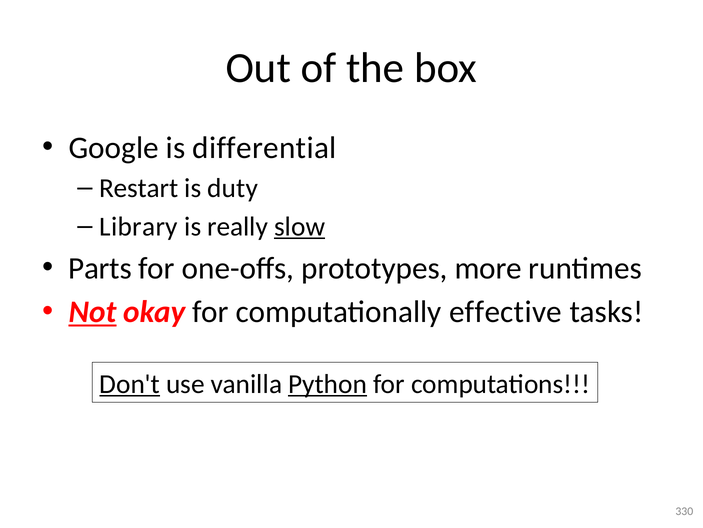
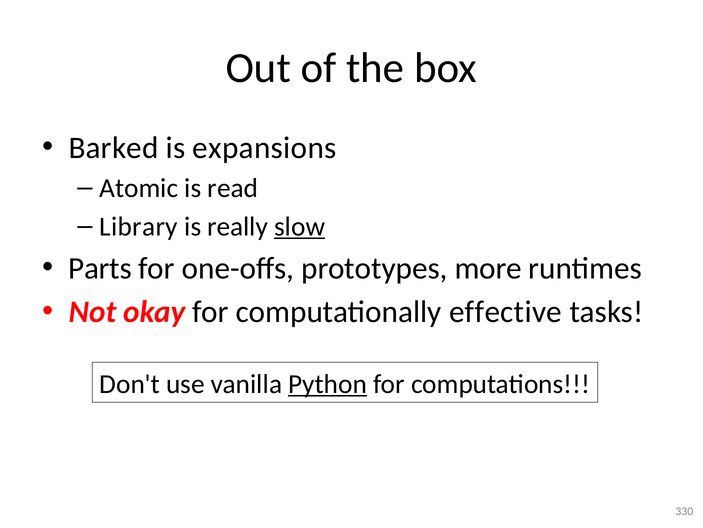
Google: Google -> Barked (114, 147)
differential: differential -> expansions (264, 147)
Restart: Restart -> Atomic (139, 188)
duty: duty -> read (233, 188)
Not underline: present -> none (92, 312)
Don't underline: present -> none (130, 384)
